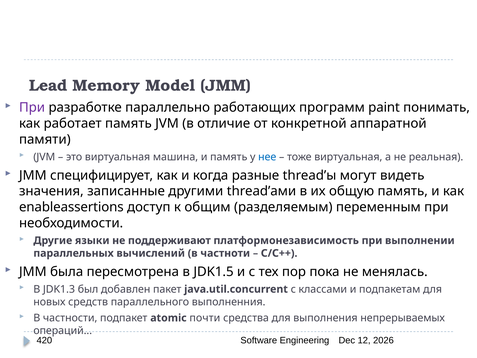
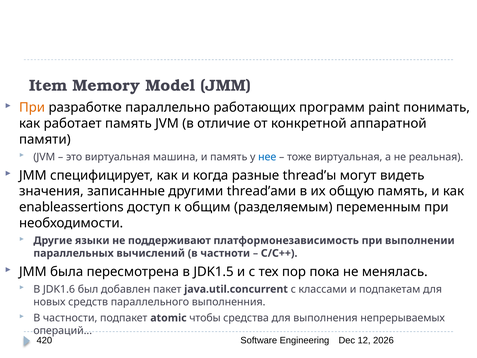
Lead: Lead -> Item (48, 85)
При colour: purple -> orange (32, 107)
JDK1.3: JDK1.3 -> JDK1.6 (59, 289)
почти: почти -> чтобы (205, 318)
